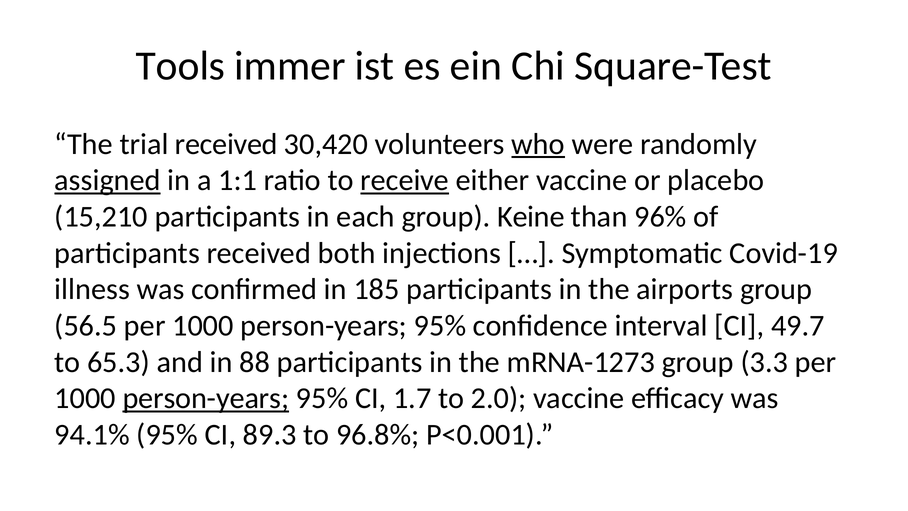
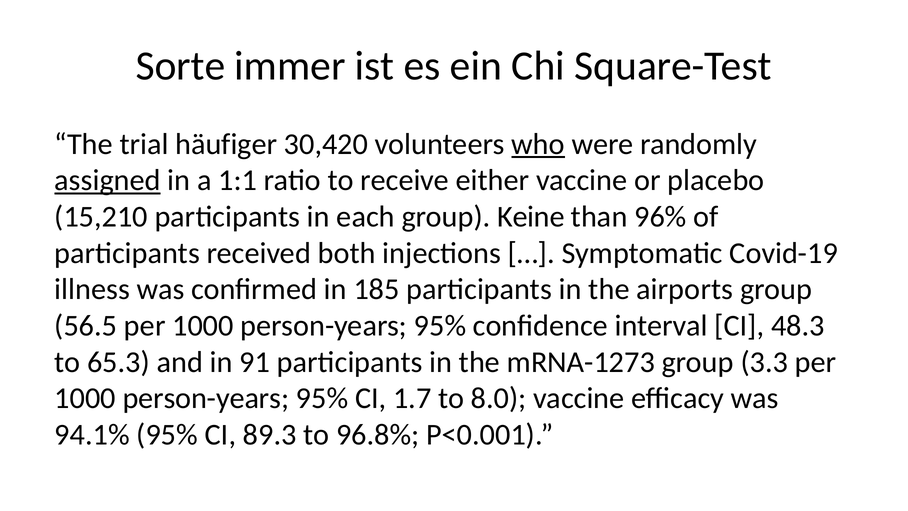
Tools: Tools -> Sorte (181, 66)
trial received: received -> häufiger (226, 144)
receive underline: present -> none (405, 180)
49.7: 49.7 -> 48.3 (798, 326)
88: 88 -> 91 (255, 362)
person-years underline: present -> none (206, 398)
2.0: 2.0 -> 8.0 (499, 398)
